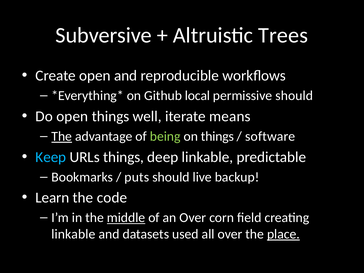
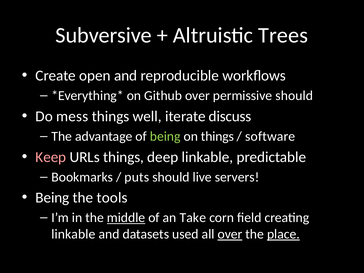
Github local: local -> over (197, 96)
Do open: open -> mess (72, 116)
means: means -> discuss (230, 116)
The underline: present -> none (62, 136)
Keep colour: light blue -> pink (51, 157)
backup: backup -> servers (237, 177)
Learn: Learn -> Being (52, 198)
code: code -> tools (112, 198)
an Over: Over -> Take (193, 218)
over underline: none -> present (230, 234)
